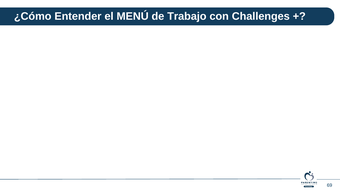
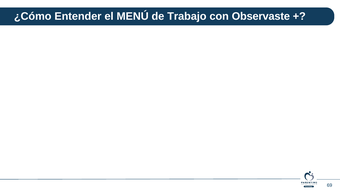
Challenges: Challenges -> Observaste (261, 16)
